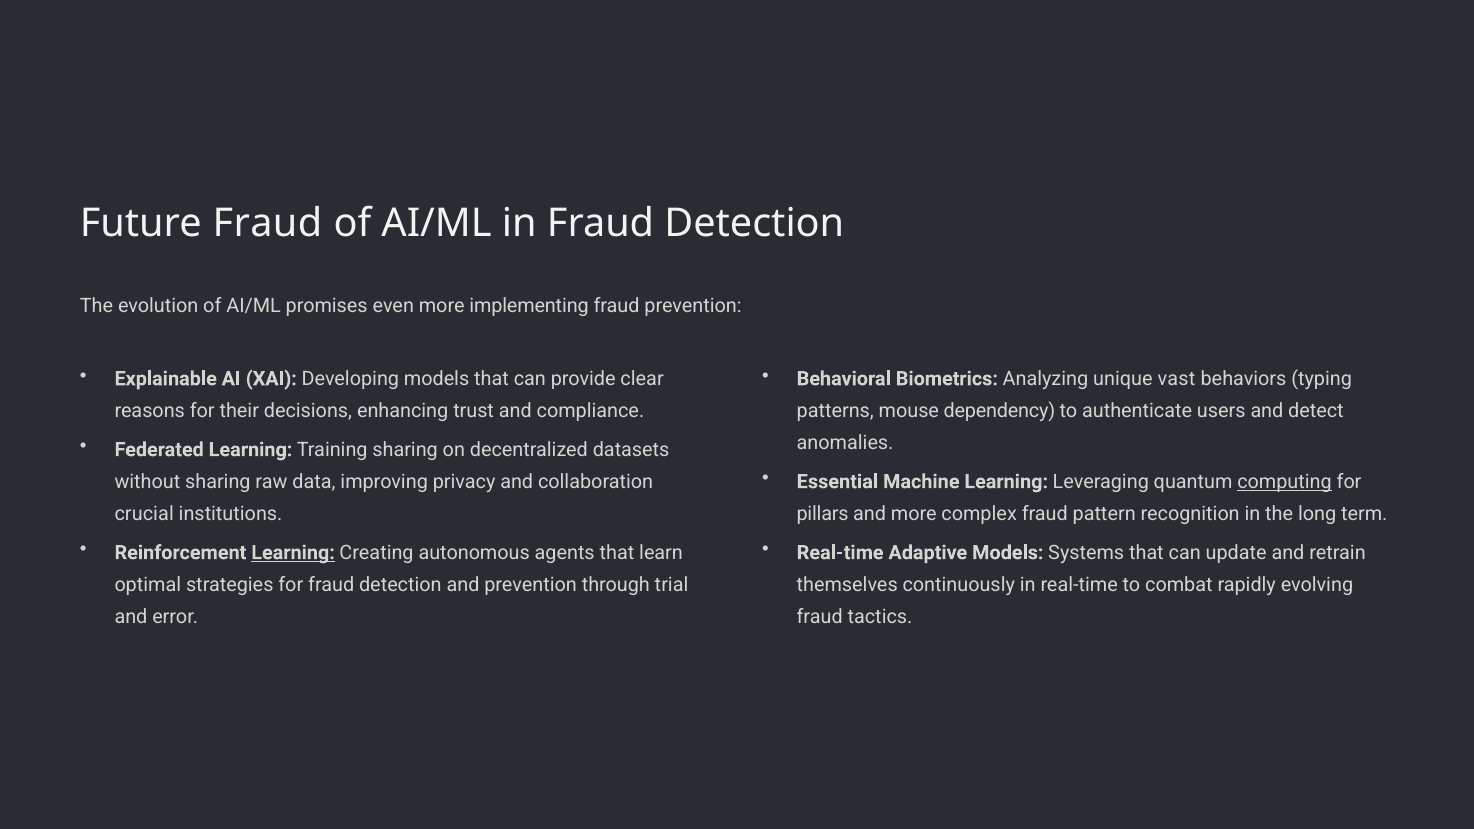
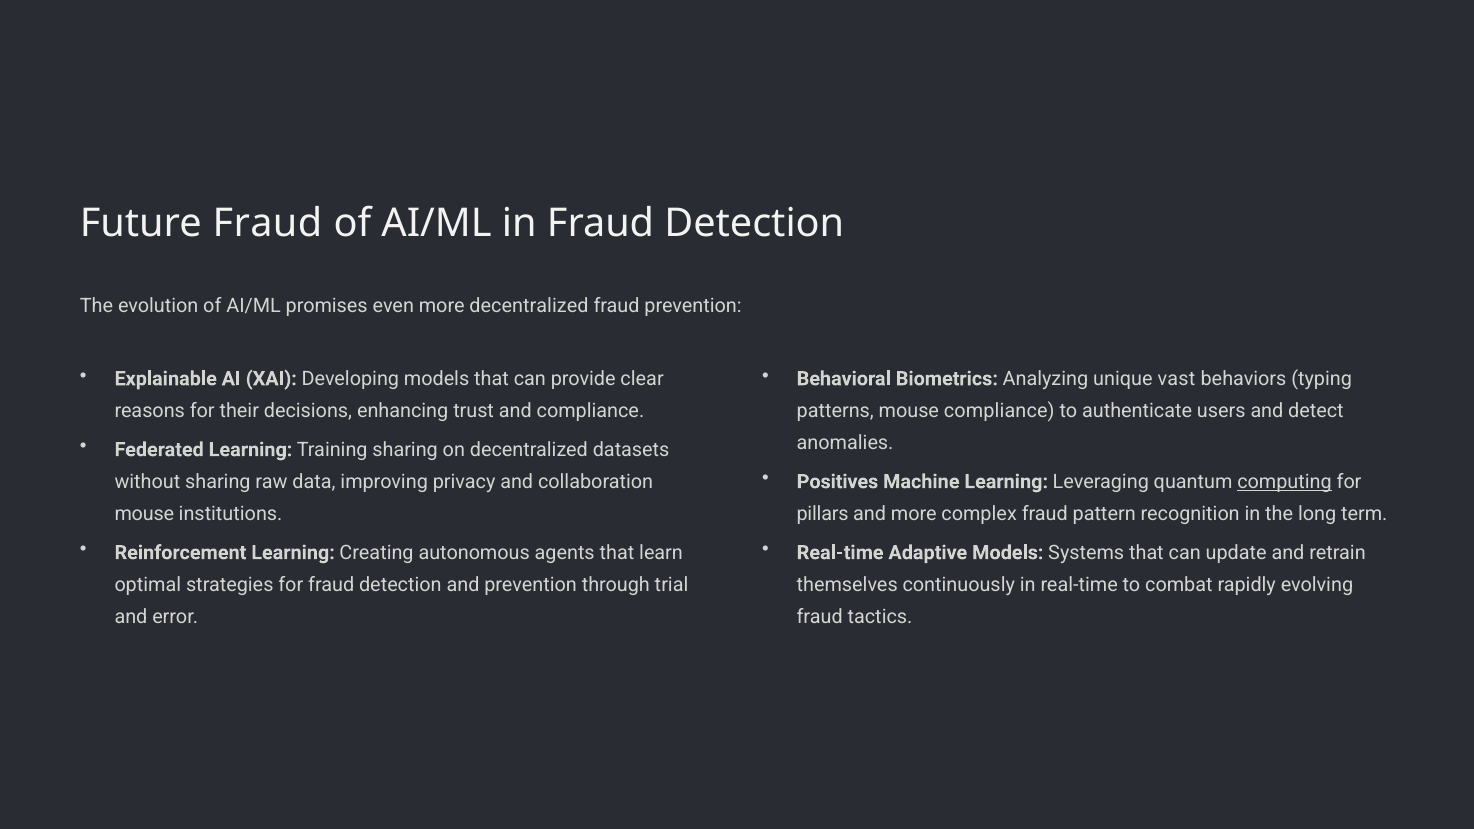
more implementing: implementing -> decentralized (529, 306)
mouse dependency: dependency -> compliance (999, 411)
Essential: Essential -> Positives (837, 482)
crucial: crucial -> mouse (144, 514)
Learning underline: present -> none (293, 553)
